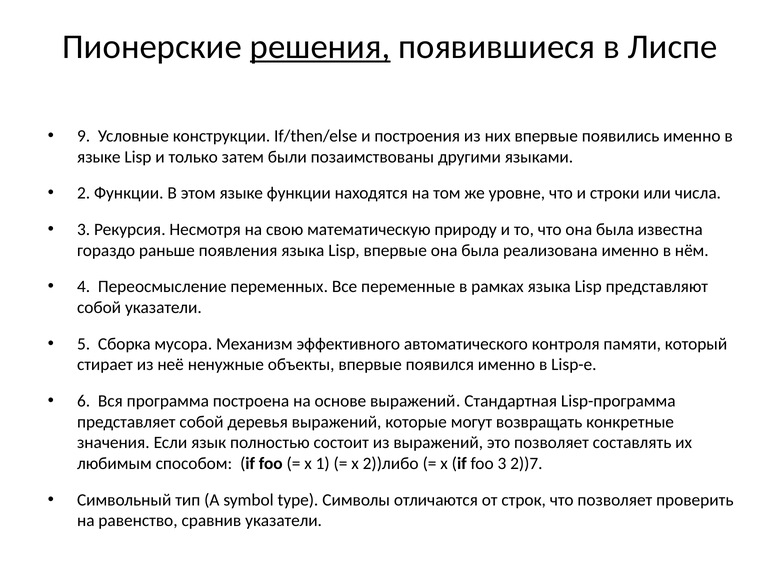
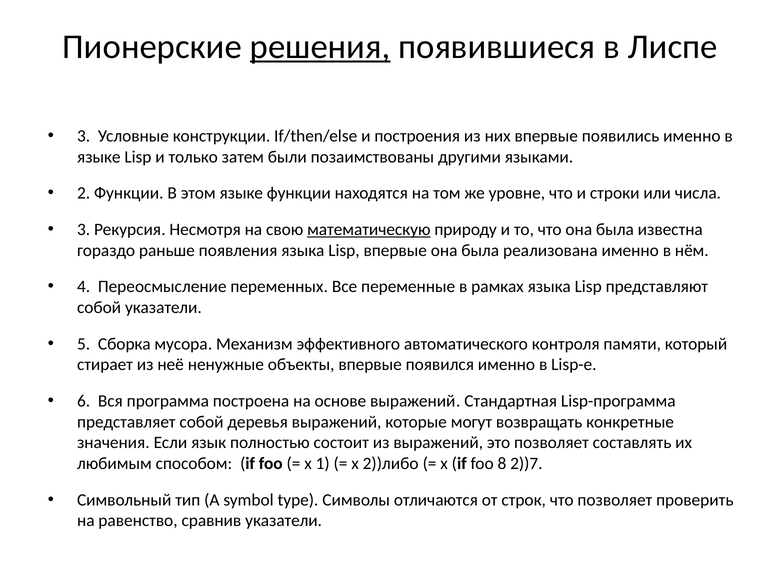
9: 9 -> 3 (84, 136)
математическую underline: none -> present (369, 230)
foo 3: 3 -> 8 (502, 464)
